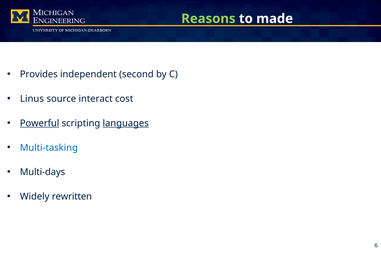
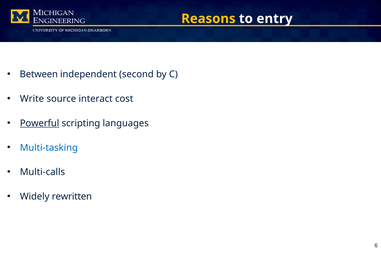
Reasons colour: light green -> yellow (208, 19)
made: made -> entry (275, 19)
Provides: Provides -> Between (39, 74)
Linus: Linus -> Write (32, 99)
languages underline: present -> none (126, 123)
Multi-days: Multi-days -> Multi-calls (42, 172)
